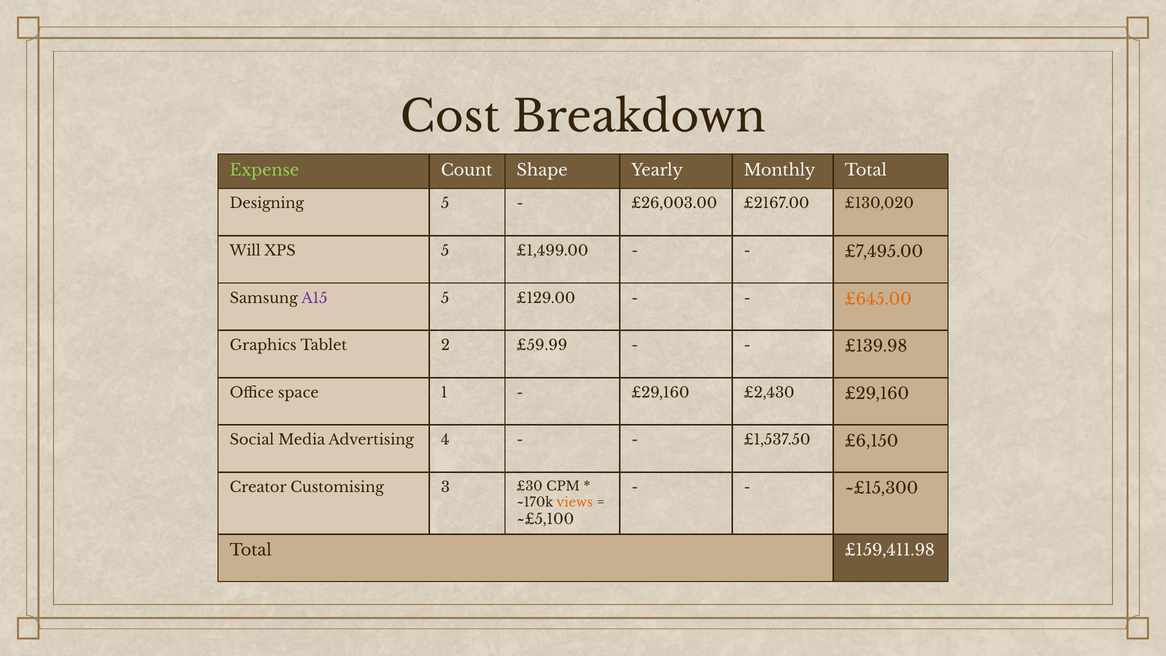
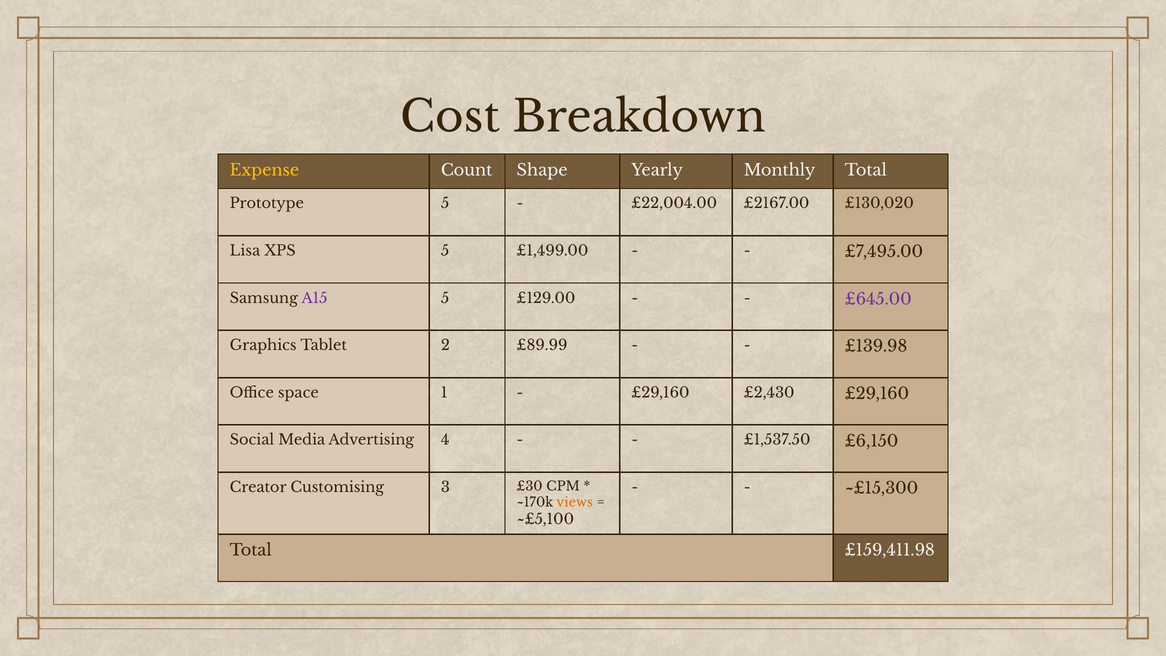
Expense colour: light green -> yellow (264, 170)
Designing: Designing -> Prototype (267, 204)
£26,003.00: £26,003.00 -> £22,004.00 (674, 204)
Will: Will -> Lisa (245, 251)
£645.00 colour: orange -> purple (878, 299)
£59.99: £59.99 -> £89.99 (542, 345)
